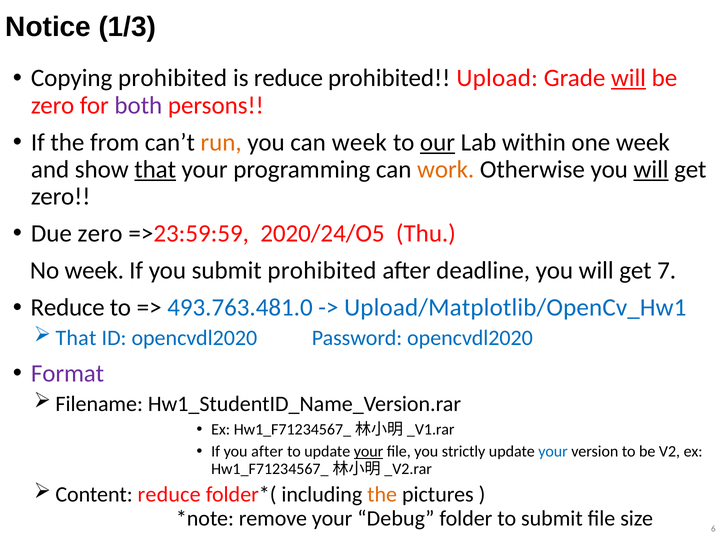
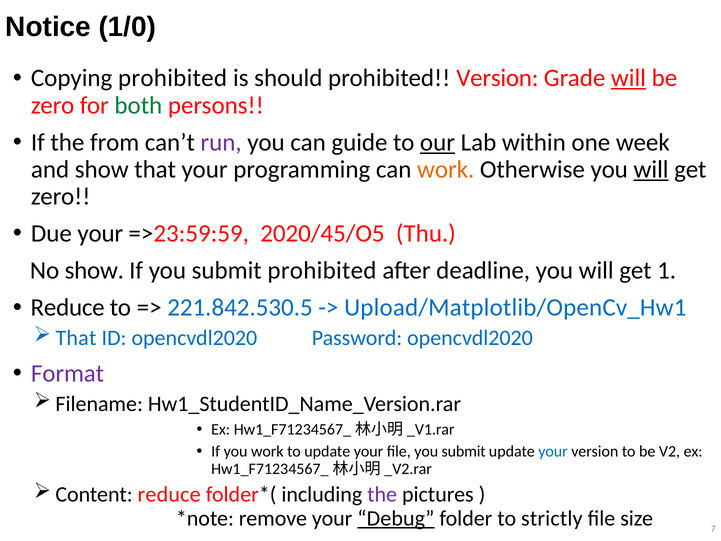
1/3: 1/3 -> 1/0 (127, 27)
is reduce: reduce -> should (288, 78)
prohibited Upload: Upload -> Version (497, 78)
both colour: purple -> green (138, 105)
run colour: orange -> purple (221, 142)
can week: week -> guide (359, 142)
that underline: present -> none (155, 169)
Due zero: zero -> your (100, 233)
2020/24/O5: 2020/24/O5 -> 2020/45/O5 (322, 233)
No week: week -> show (94, 270)
7: 7 -> 1 (667, 270)
493.763.481.0: 493.763.481.0 -> 221.842.530.5 (240, 307)
you after: after -> work (267, 452)
your underline: present -> none (369, 452)
file you strictly: strictly -> submit (464, 452)
the colour: orange -> purple (382, 494)
Debug underline: none -> present (396, 518)
to submit: submit -> strictly (552, 518)
6: 6 -> 7 (713, 529)
